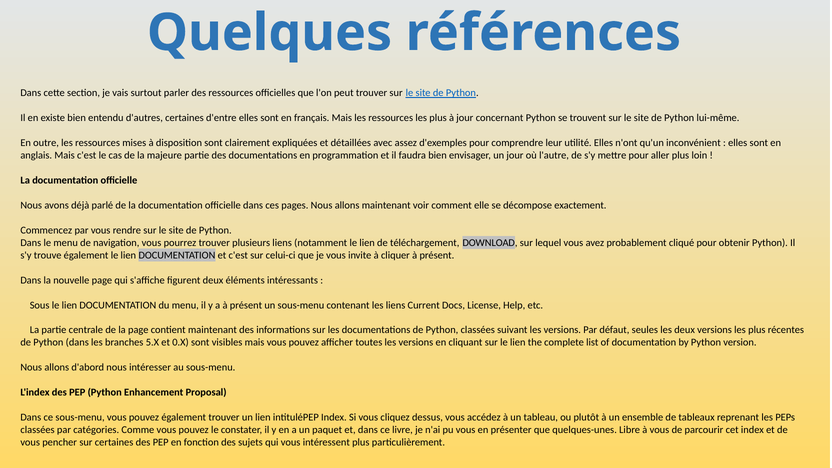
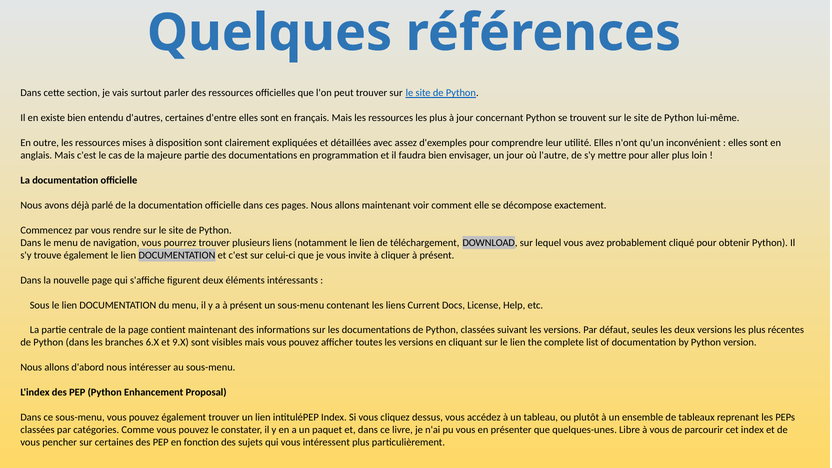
5.X: 5.X -> 6.X (152, 343)
0.X: 0.X -> 9.X (181, 343)
